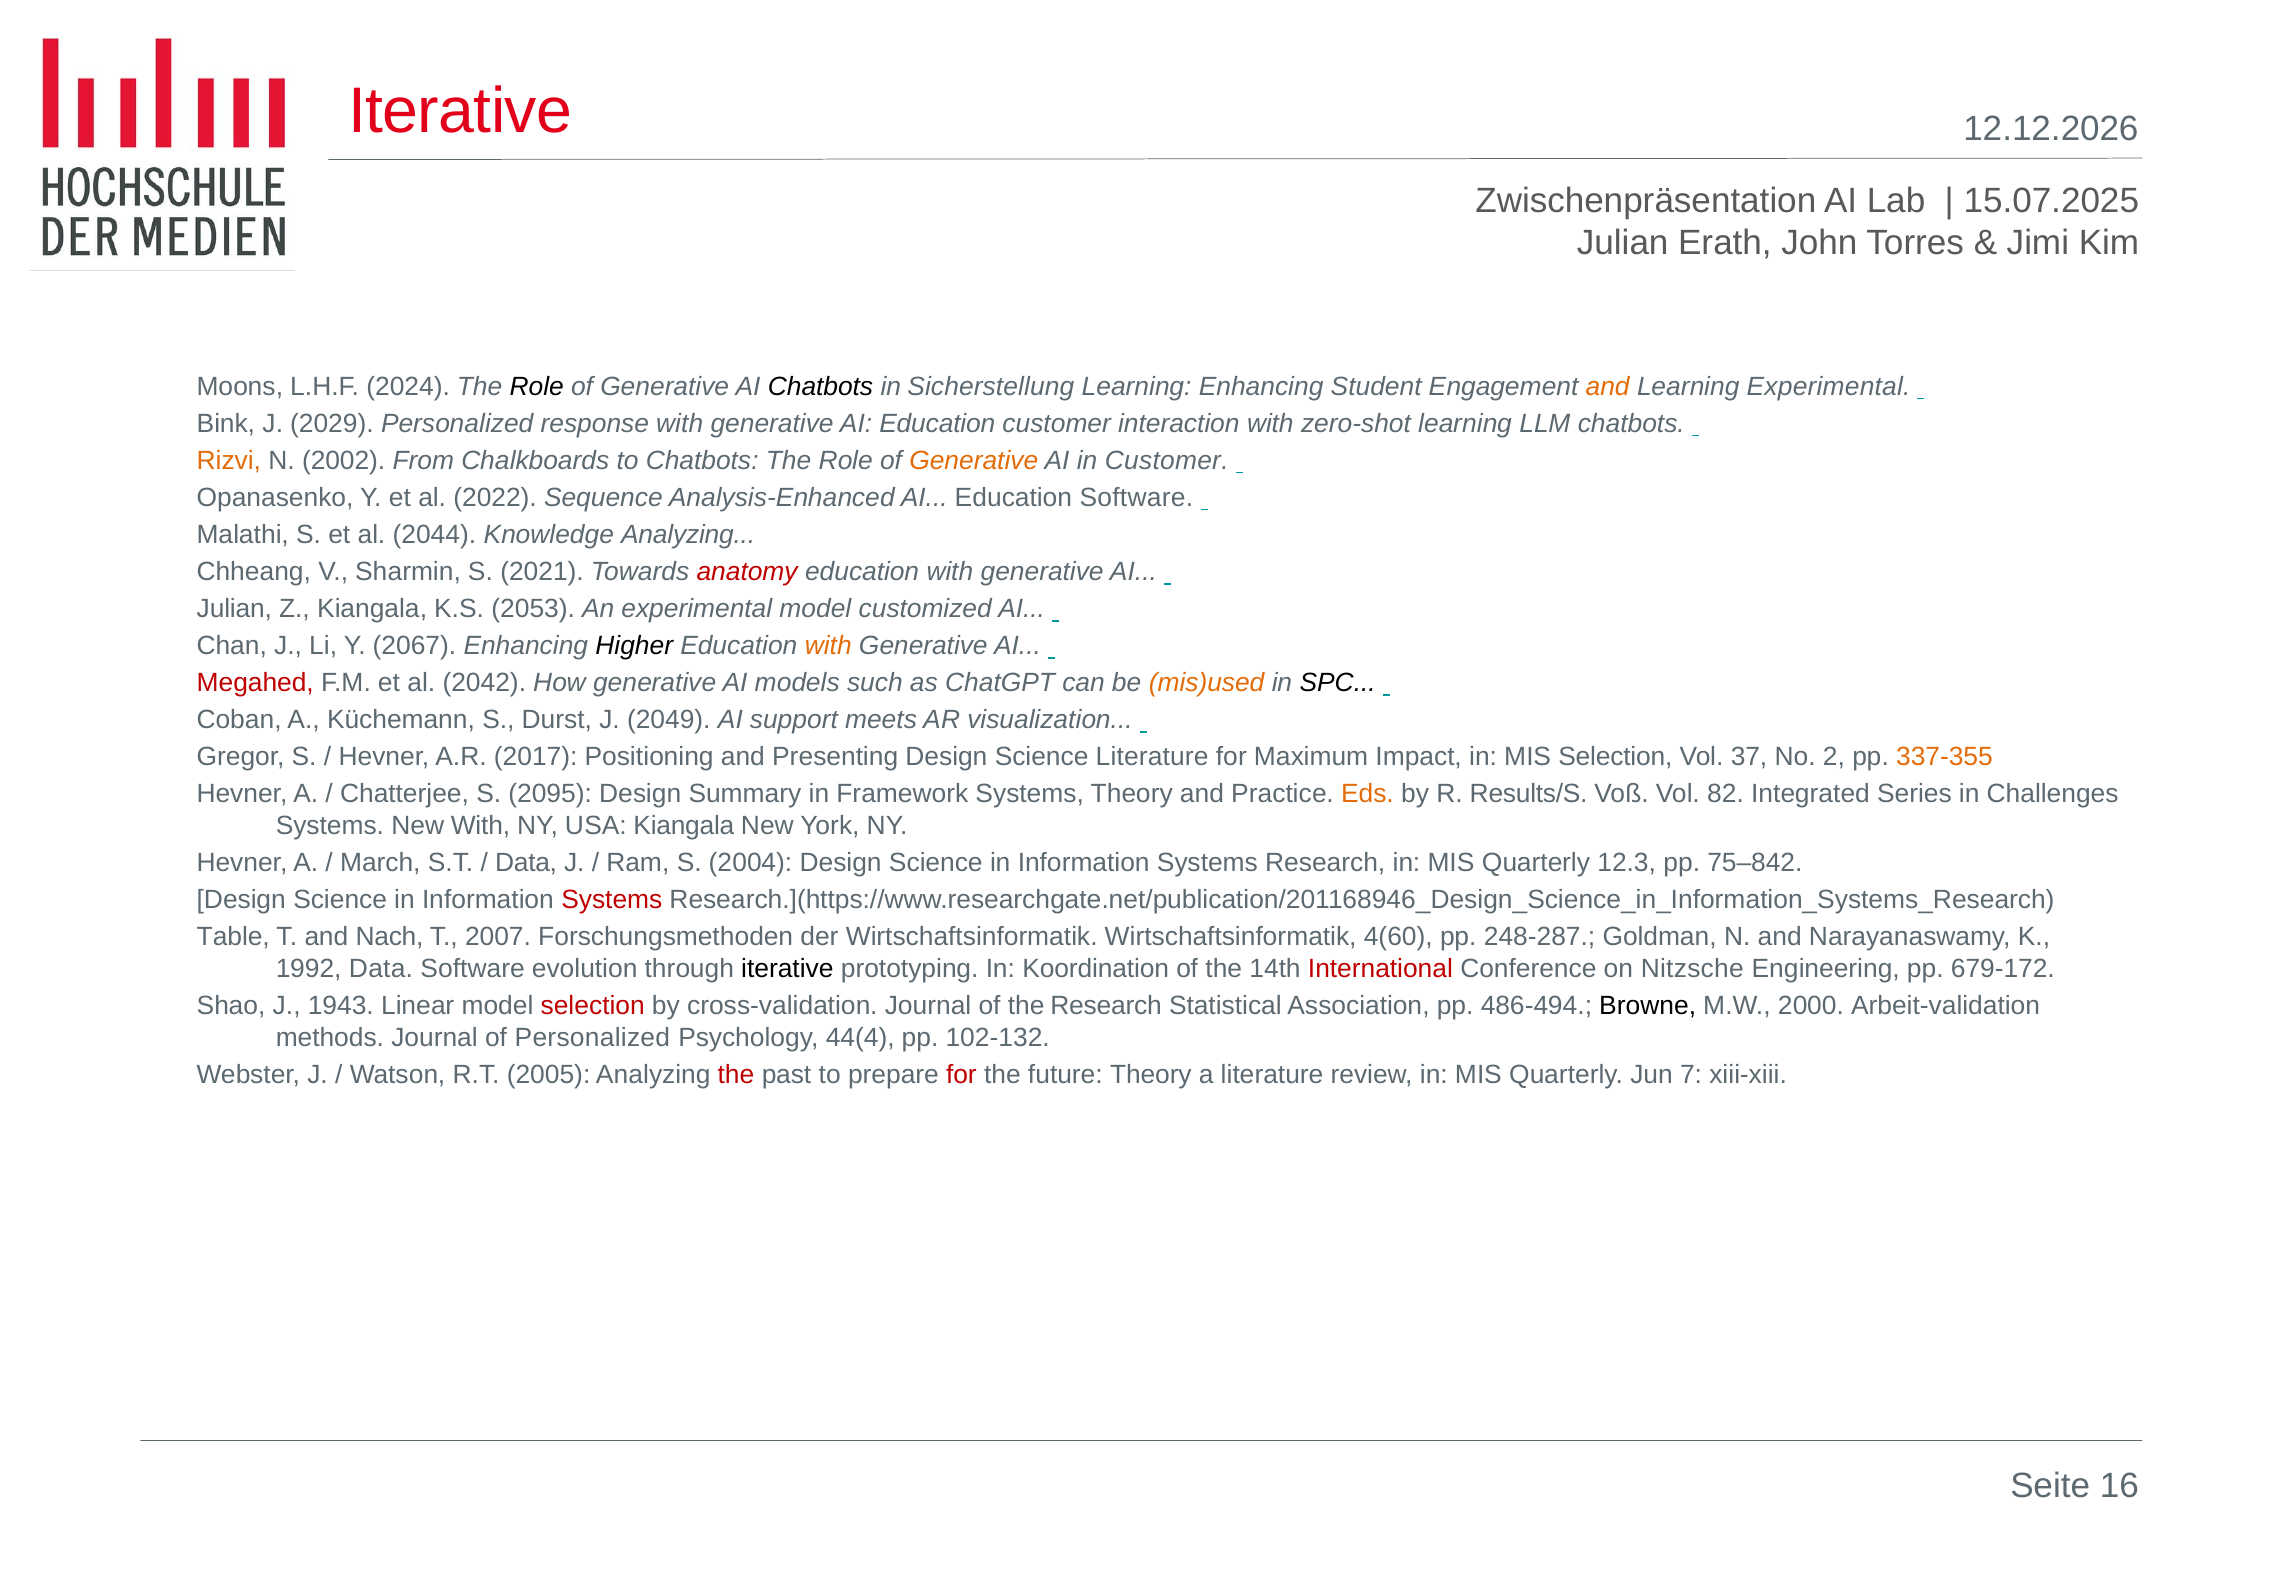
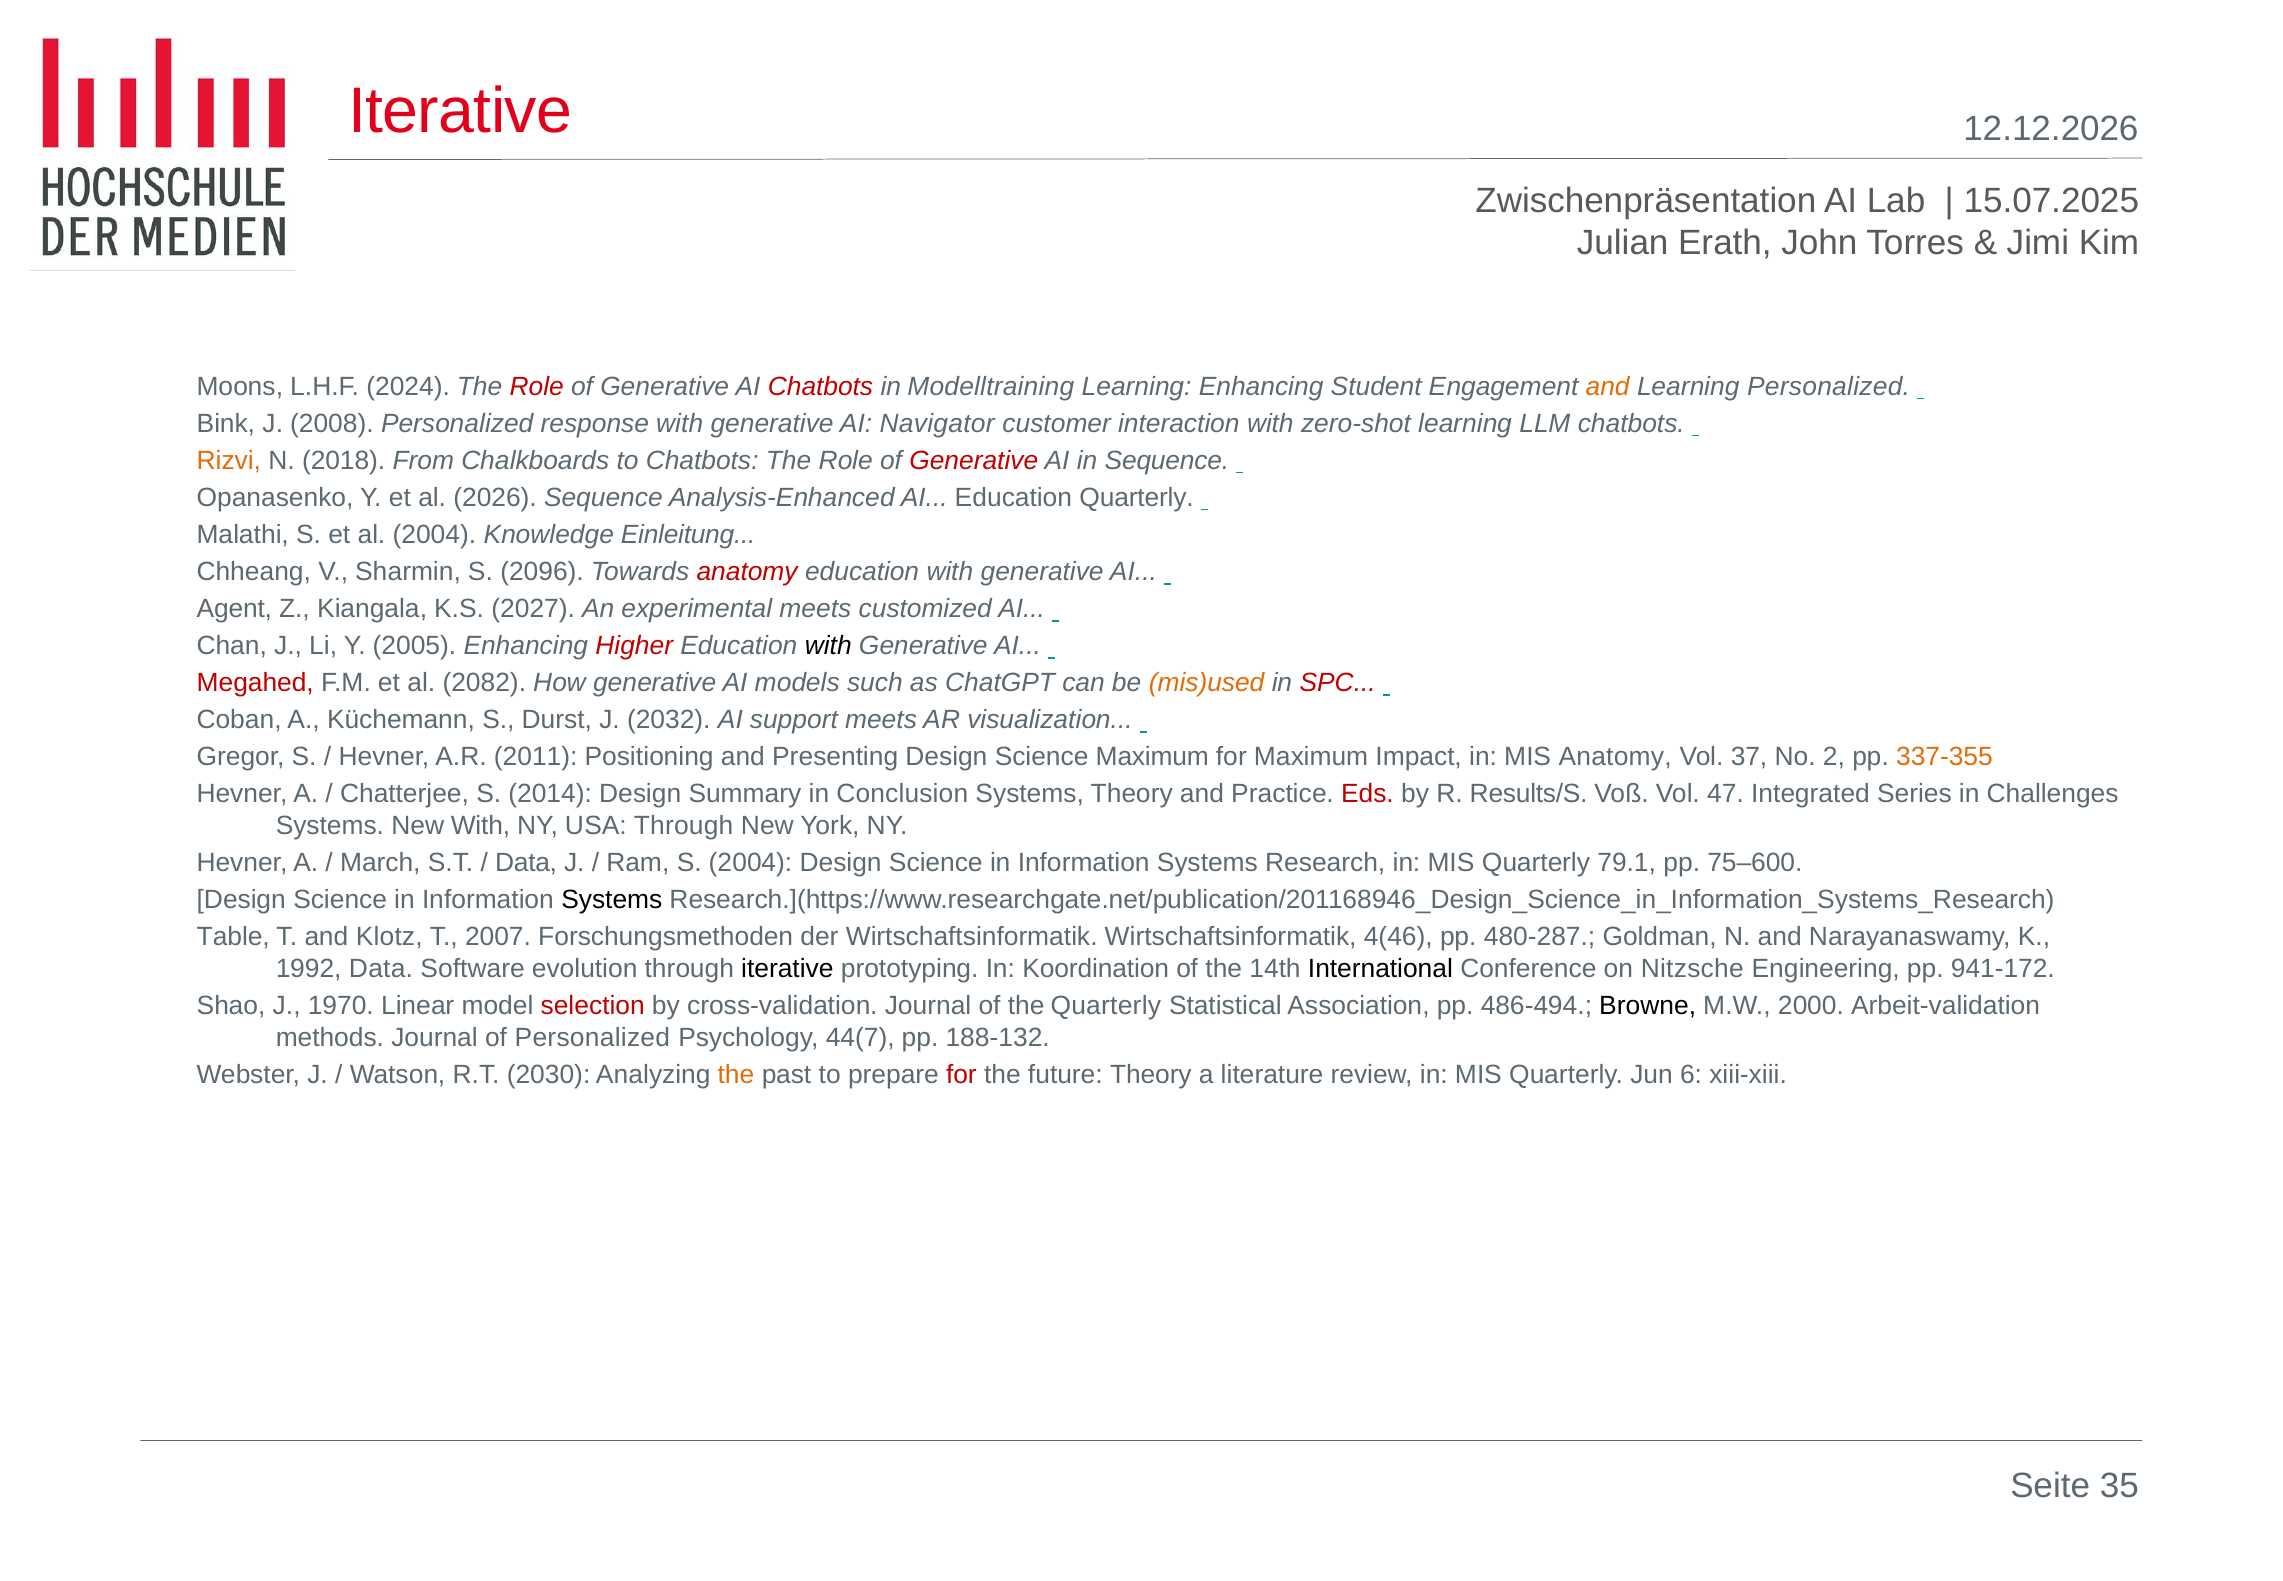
Role colour: black -> red (537, 387)
Chatbots colour: black -> red (821, 387)
Sicherstellung: Sicherstellung -> Modelltraining (991, 387)
Learning Experimental: Experimental -> Personalized (1829, 387)
2029: 2029 -> 2008 (332, 424)
generative AI Education: Education -> Navigator (937, 424)
2002: 2002 -> 2018 (344, 461)
Generative colour: orange -> red (974, 461)
in Customer: Customer -> Sequence (1167, 461)
2022: 2022 -> 2026 (495, 498)
Education Software: Software -> Quarterly (1137, 498)
al 2044: 2044 -> 2004 (434, 535)
Knowledge Analyzing: Analyzing -> Einleitung (688, 535)
2021: 2021 -> 2096 (542, 572)
Julian: Julian -> Agent (234, 609)
2053: 2053 -> 2027 (533, 609)
experimental model: model -> meets (815, 609)
2067: 2067 -> 2005 (414, 646)
Higher colour: black -> red (634, 646)
with colour: orange -> black (828, 646)
2042: 2042 -> 2082 (484, 683)
SPC colour: black -> red (1338, 683)
2049: 2049 -> 2032 (669, 720)
2017: 2017 -> 2011 (536, 757)
Science Literature: Literature -> Maximum (1152, 757)
MIS Selection: Selection -> Anatomy (1615, 757)
2095: 2095 -> 2014 (550, 794)
Framework: Framework -> Conclusion (902, 794)
Eds colour: orange -> red (1367, 794)
82: 82 -> 47 (1725, 794)
USA Kiangala: Kiangala -> Through (684, 826)
12.3: 12.3 -> 79.1 (1627, 863)
75–842: 75–842 -> 75–600 (1755, 863)
Systems colour: red -> black (612, 900)
Nach: Nach -> Klotz (389, 937)
4(60: 4(60 -> 4(46 (1398, 937)
248-287: 248-287 -> 480-287 (1540, 937)
International colour: red -> black (1380, 968)
679-172: 679-172 -> 941-172 (2003, 968)
1943: 1943 -> 1970 (341, 1005)
the Research: Research -> Quarterly (1106, 1005)
44(4: 44(4 -> 44(7 (860, 1037)
102-132: 102-132 -> 188-132 (998, 1037)
2005: 2005 -> 2030 (549, 1074)
the colour: red -> orange (736, 1074)
7: 7 -> 6 (1691, 1074)
16: 16 -> 35 (2119, 1485)
